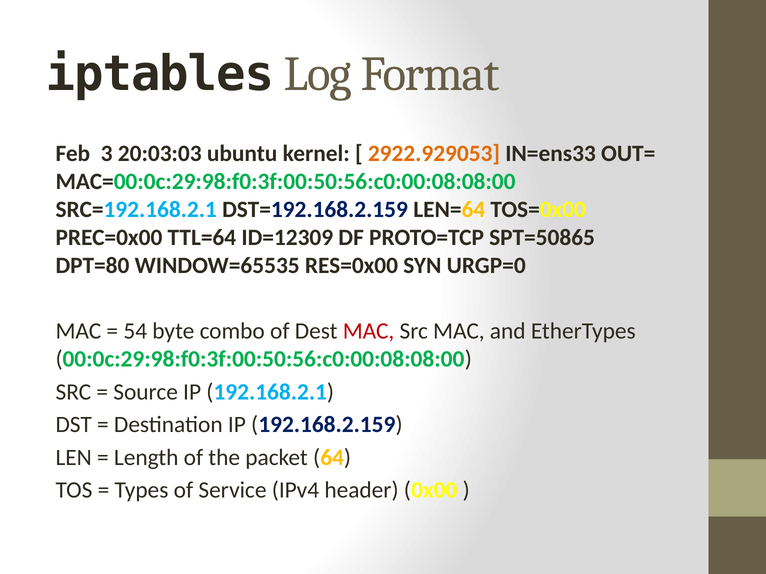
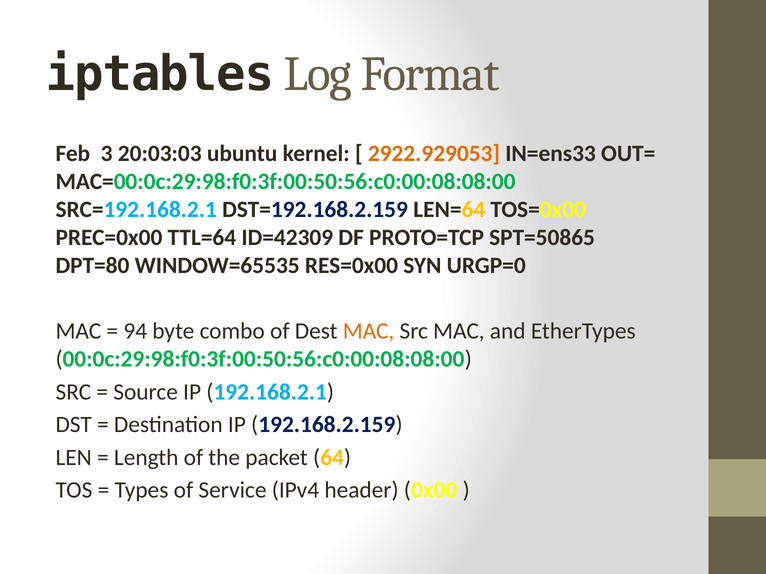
ID=12309: ID=12309 -> ID=42309 (287, 238)
54: 54 -> 94 (135, 331)
MAC colour: red -> orange (369, 331)
